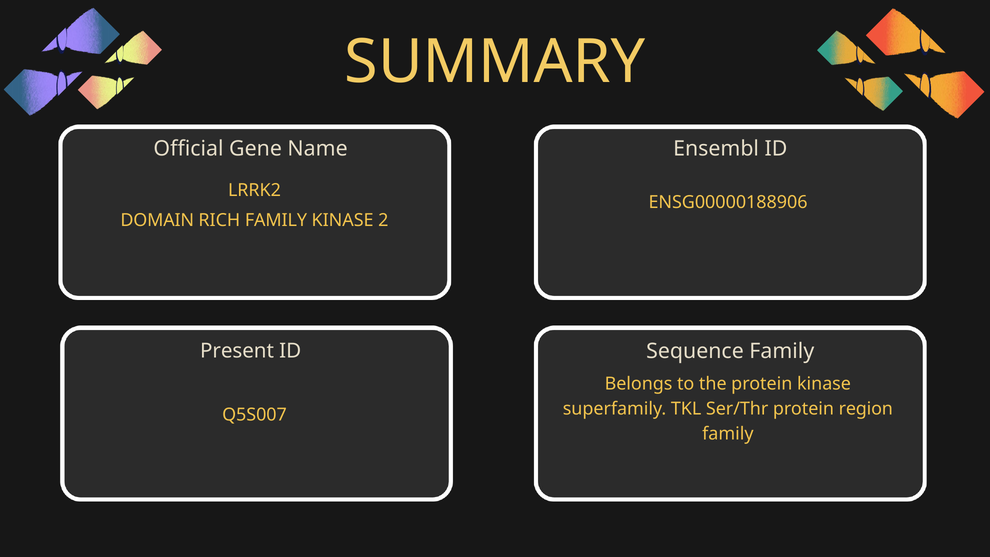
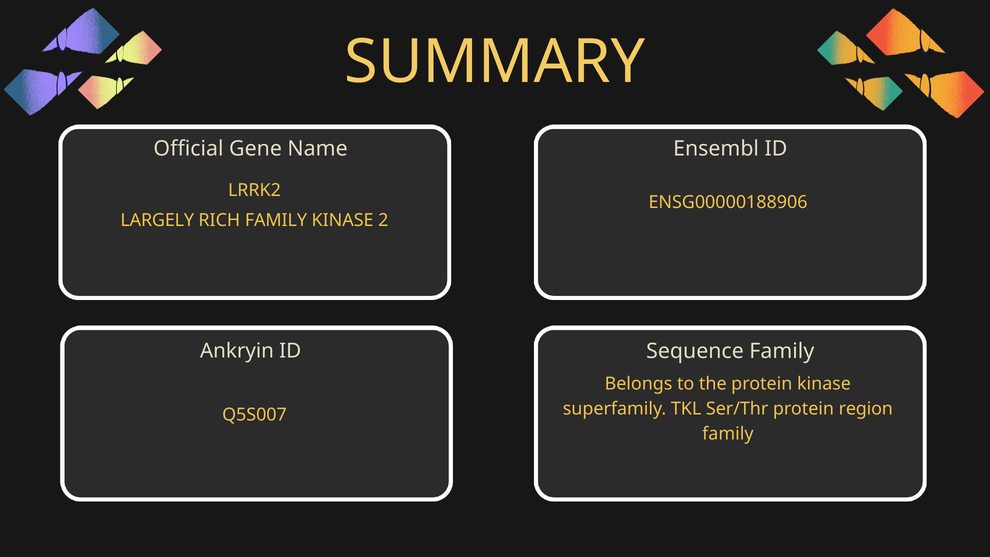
DOMAIN: DOMAIN -> LARGELY (157, 220)
Present: Present -> Ankryin (237, 351)
